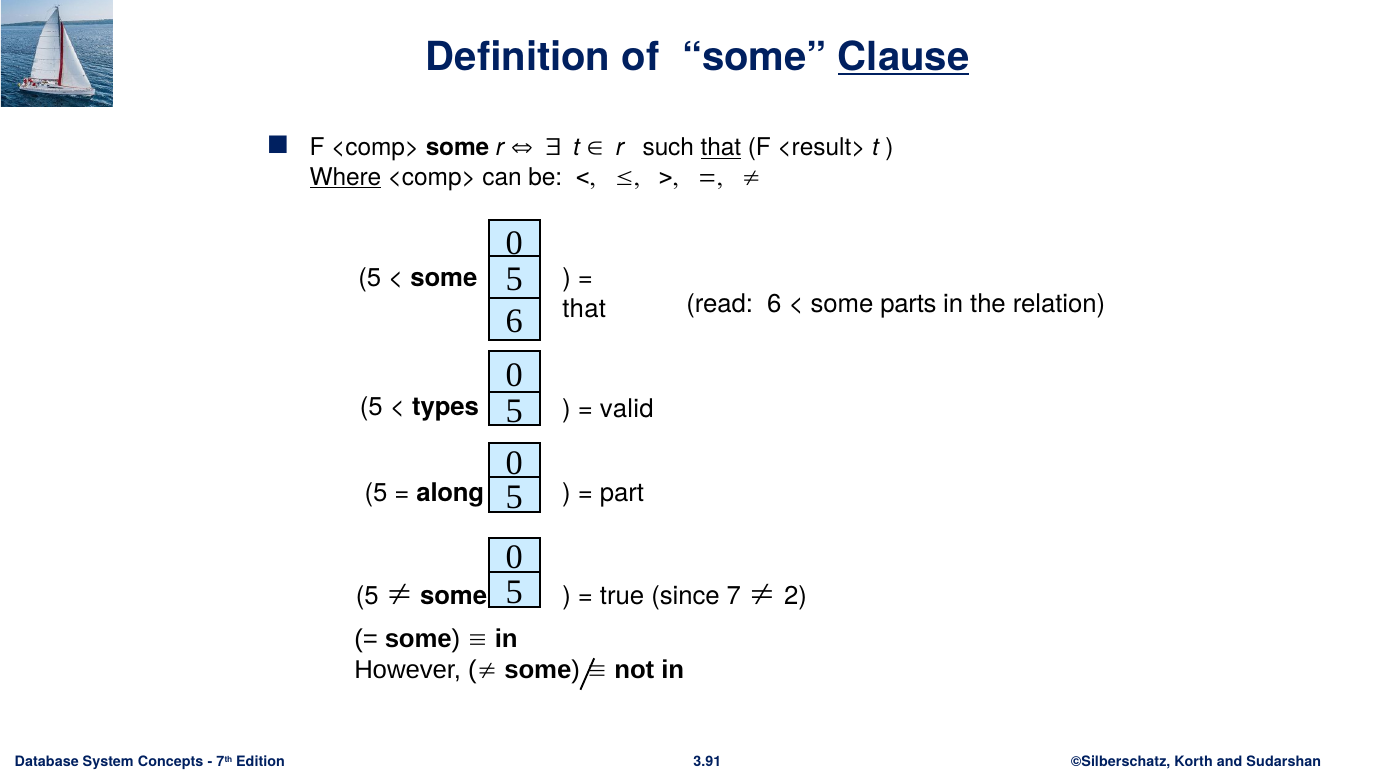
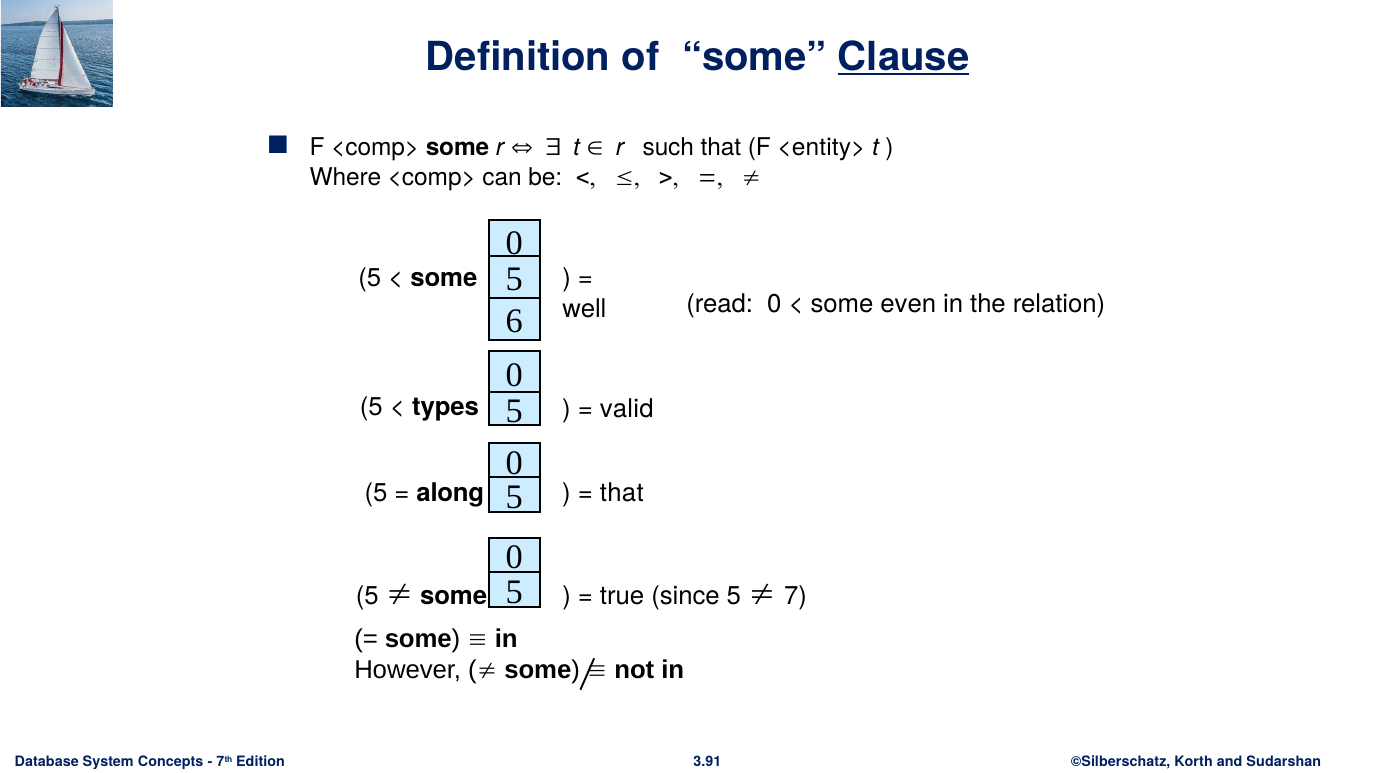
that underline: present -> none (721, 148)
<result>: <result> -> <entity> (821, 148)
Where underline: present -> none (345, 177)
read 6: 6 -> 0 (774, 304)
parts: parts -> even (908, 304)
that: that -> well (584, 309)
part: part -> that (622, 493)
since 7: 7 -> 5 (734, 597)
2: 2 -> 7 (796, 597)
